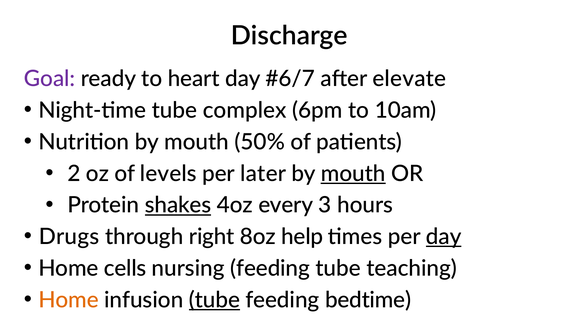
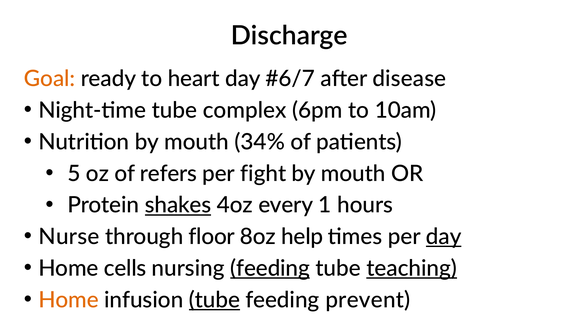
Goal colour: purple -> orange (50, 79)
elevate: elevate -> disease (409, 79)
50%: 50% -> 34% (260, 142)
2: 2 -> 5 (74, 174)
levels: levels -> refers (168, 174)
later: later -> fight (263, 174)
mouth underline: present -> none (353, 174)
3: 3 -> 1 (325, 205)
Drugs: Drugs -> Nurse (69, 237)
right: right -> floor (212, 237)
feeding underline: none -> present (270, 269)
teaching underline: none -> present (412, 269)
bedtime: bedtime -> prevent (368, 300)
